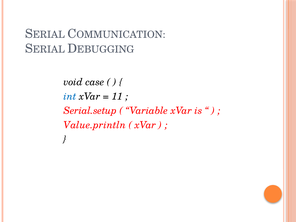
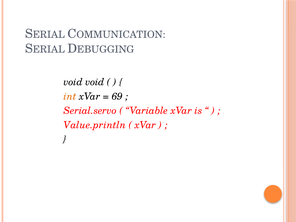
void case: case -> void (95, 82)
int colour: blue -> orange (70, 96)
11: 11 -> 69 (117, 96)
Serial.setup: Serial.setup -> Serial.servo (90, 111)
